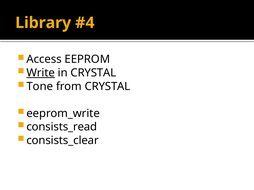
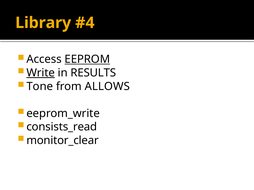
EEPROM underline: none -> present (87, 59)
in CRYSTAL: CRYSTAL -> RESULTS (93, 73)
from CRYSTAL: CRYSTAL -> ALLOWS (107, 87)
consists_clear: consists_clear -> monitor_clear (63, 141)
